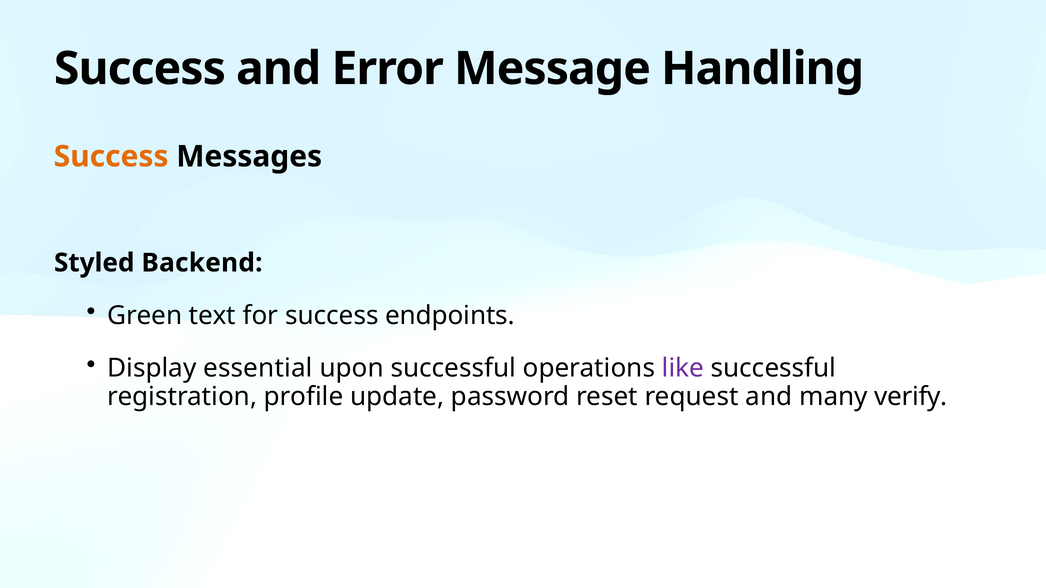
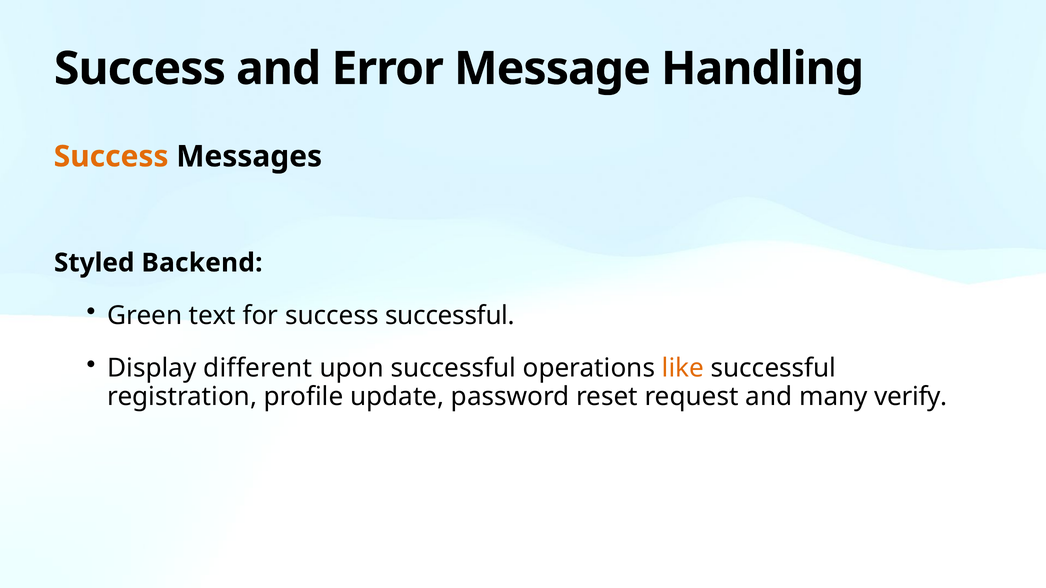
success endpoints: endpoints -> successful (450, 316)
essential: essential -> different (258, 369)
like colour: purple -> orange (683, 369)
